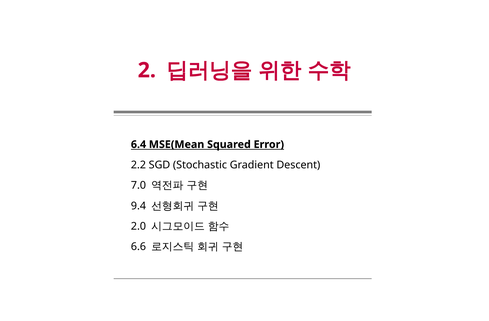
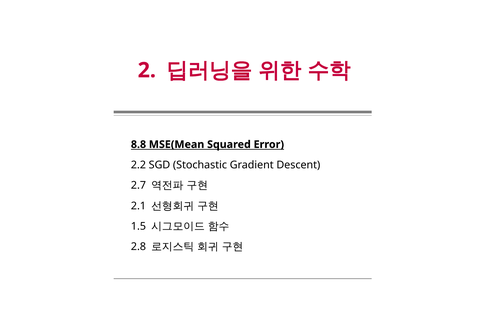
6.4: 6.4 -> 8.8 (138, 145)
7.0: 7.0 -> 2.7 (138, 185)
9.4: 9.4 -> 2.1 (138, 206)
2.0: 2.0 -> 1.5 (138, 226)
6.6: 6.6 -> 2.8 (138, 247)
